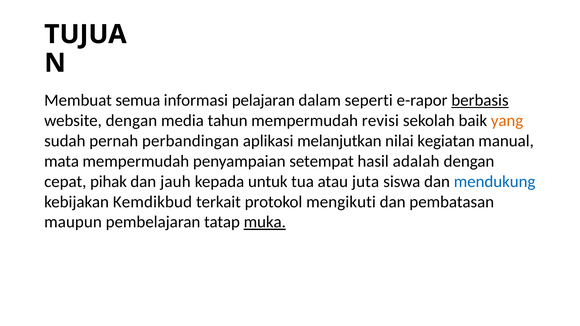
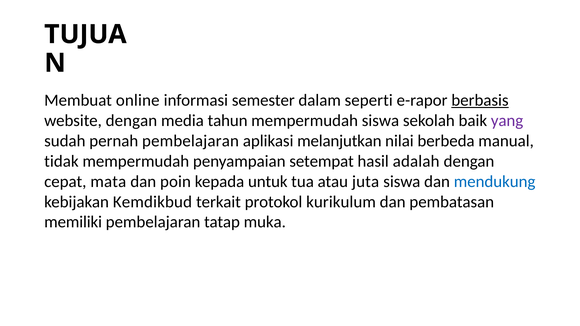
semua: semua -> online (138, 100)
pelajaran: pelajaran -> semester (263, 100)
mempermudah revisi: revisi -> siswa (380, 121)
yang colour: orange -> purple (507, 121)
pernah perbandingan: perbandingan -> pembelajaran (190, 141)
kegiatan: kegiatan -> berbeda (446, 141)
mata: mata -> tidak (61, 161)
pihak: pihak -> mata (108, 182)
jauh: jauh -> poin (175, 182)
mengikuti: mengikuti -> kurikulum (341, 202)
maupun: maupun -> memiliki (73, 222)
muka underline: present -> none (265, 222)
